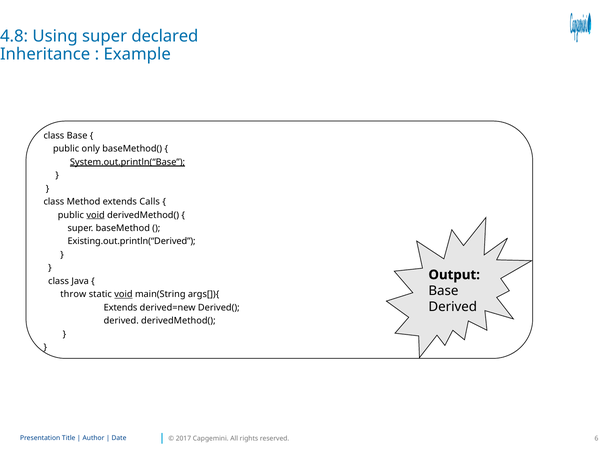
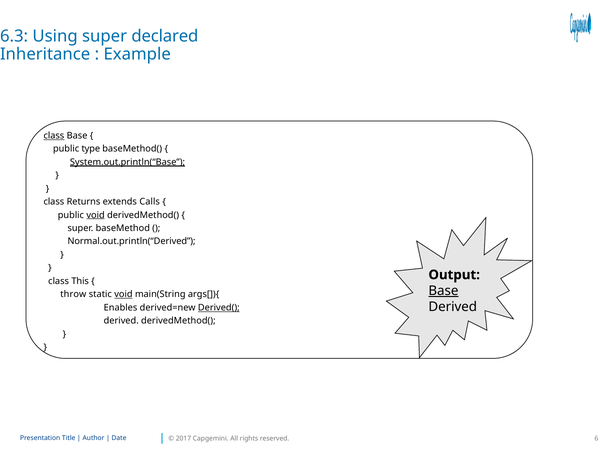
4.8: 4.8 -> 6.3 (14, 36)
class underline: none -> present (54, 136)
only: only -> type (91, 149)
Method: Method -> Returns (83, 202)
Existing.out.println(“Derived: Existing.out.println(“Derived -> Normal.out.println(“Derived (132, 242)
Java: Java -> This (80, 281)
Base underline: none -> present (443, 291)
Extends: Extends -> Enables (121, 308)
Derived( underline: none -> present (219, 308)
